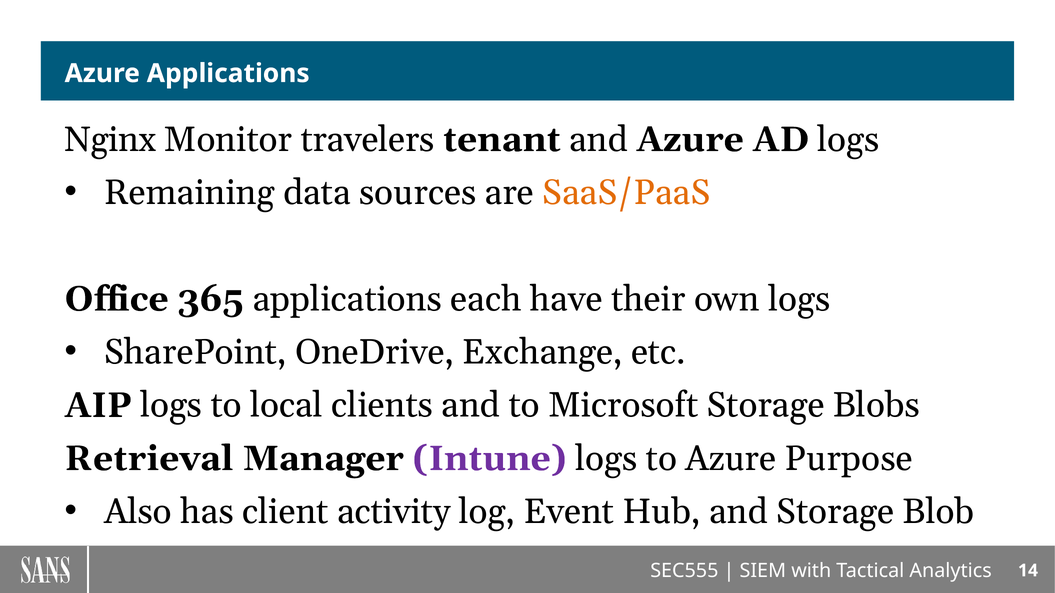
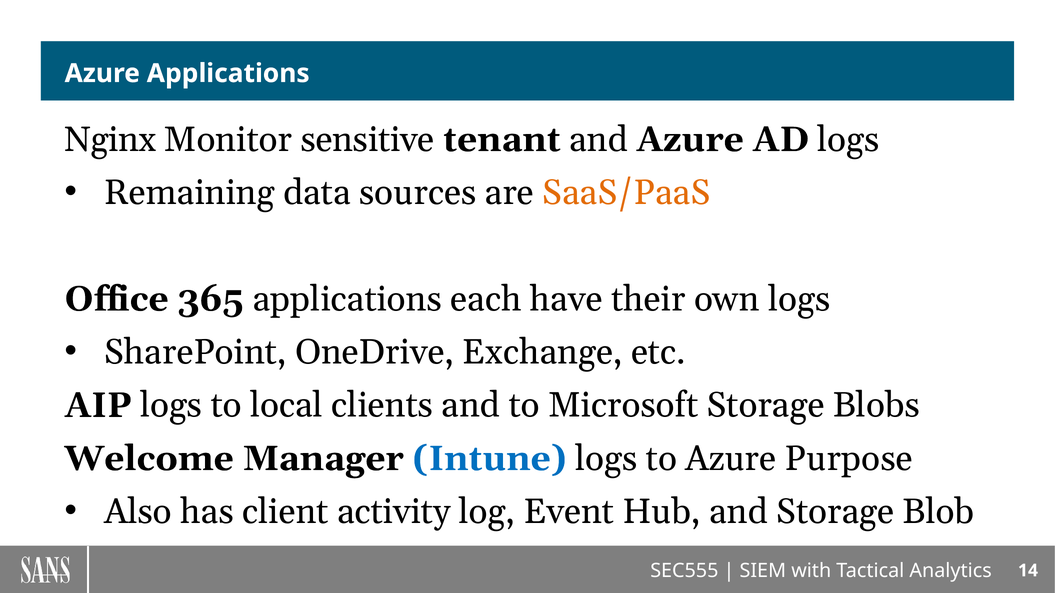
travelers: travelers -> sensitive (368, 140)
Retrieval: Retrieval -> Welcome (149, 459)
Intune colour: purple -> blue (490, 459)
